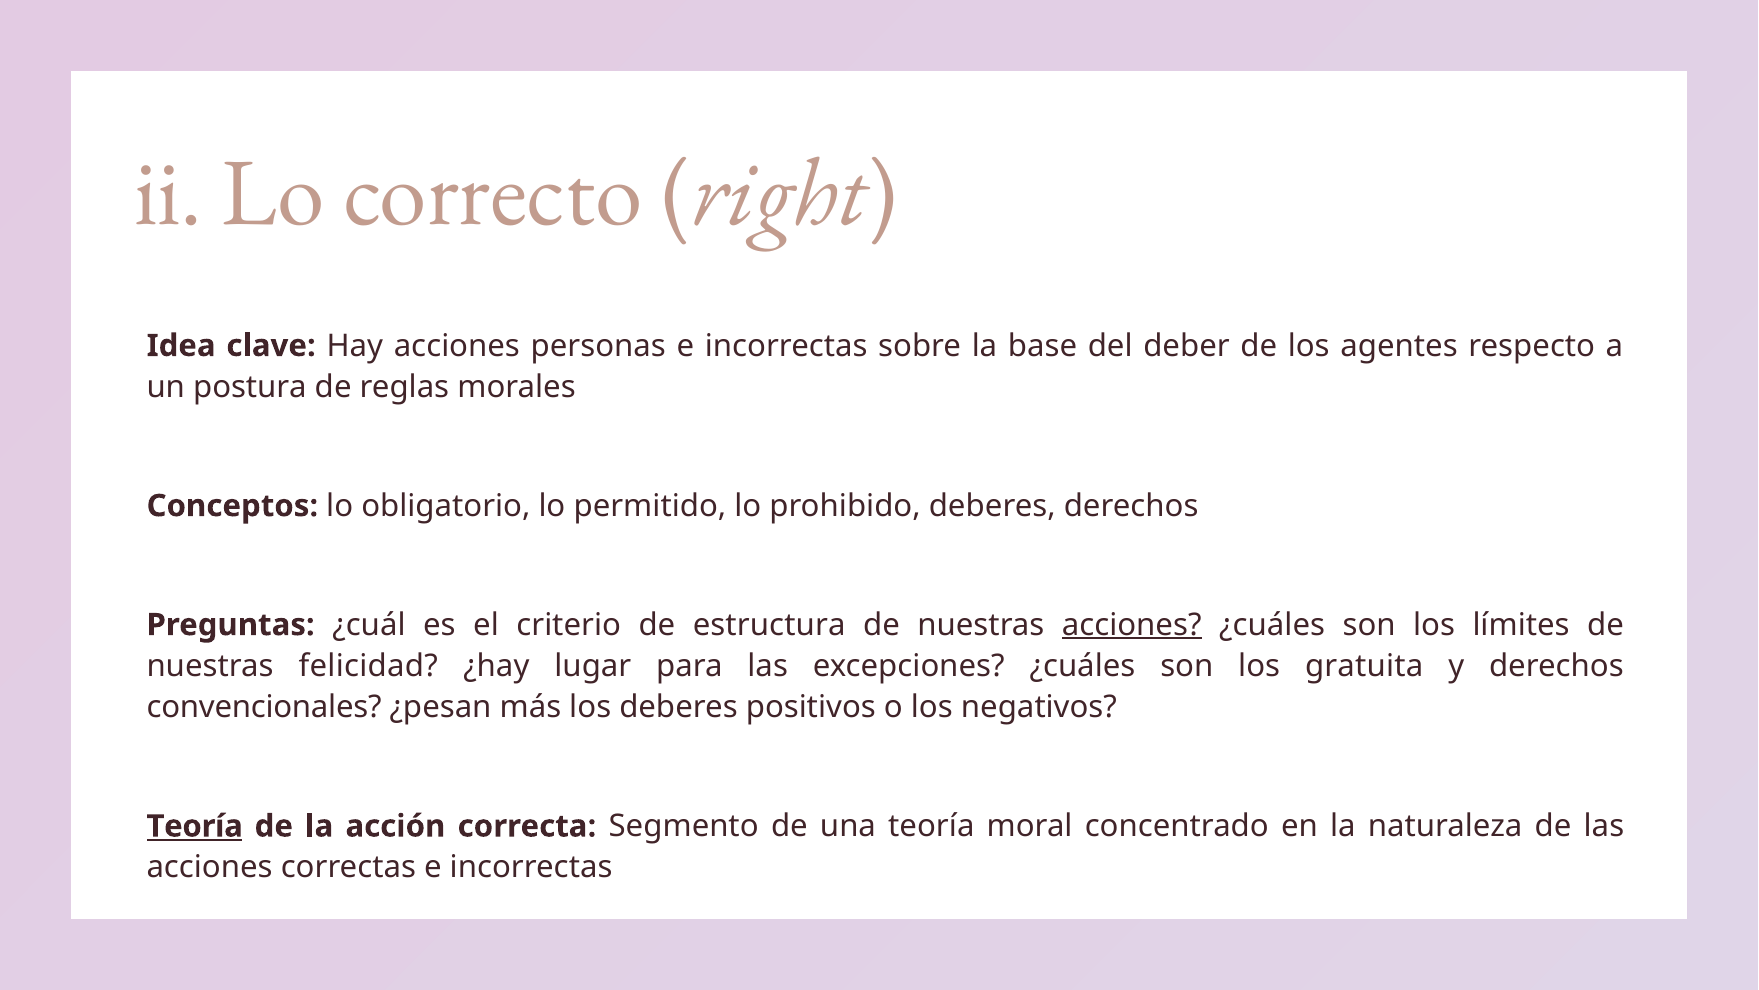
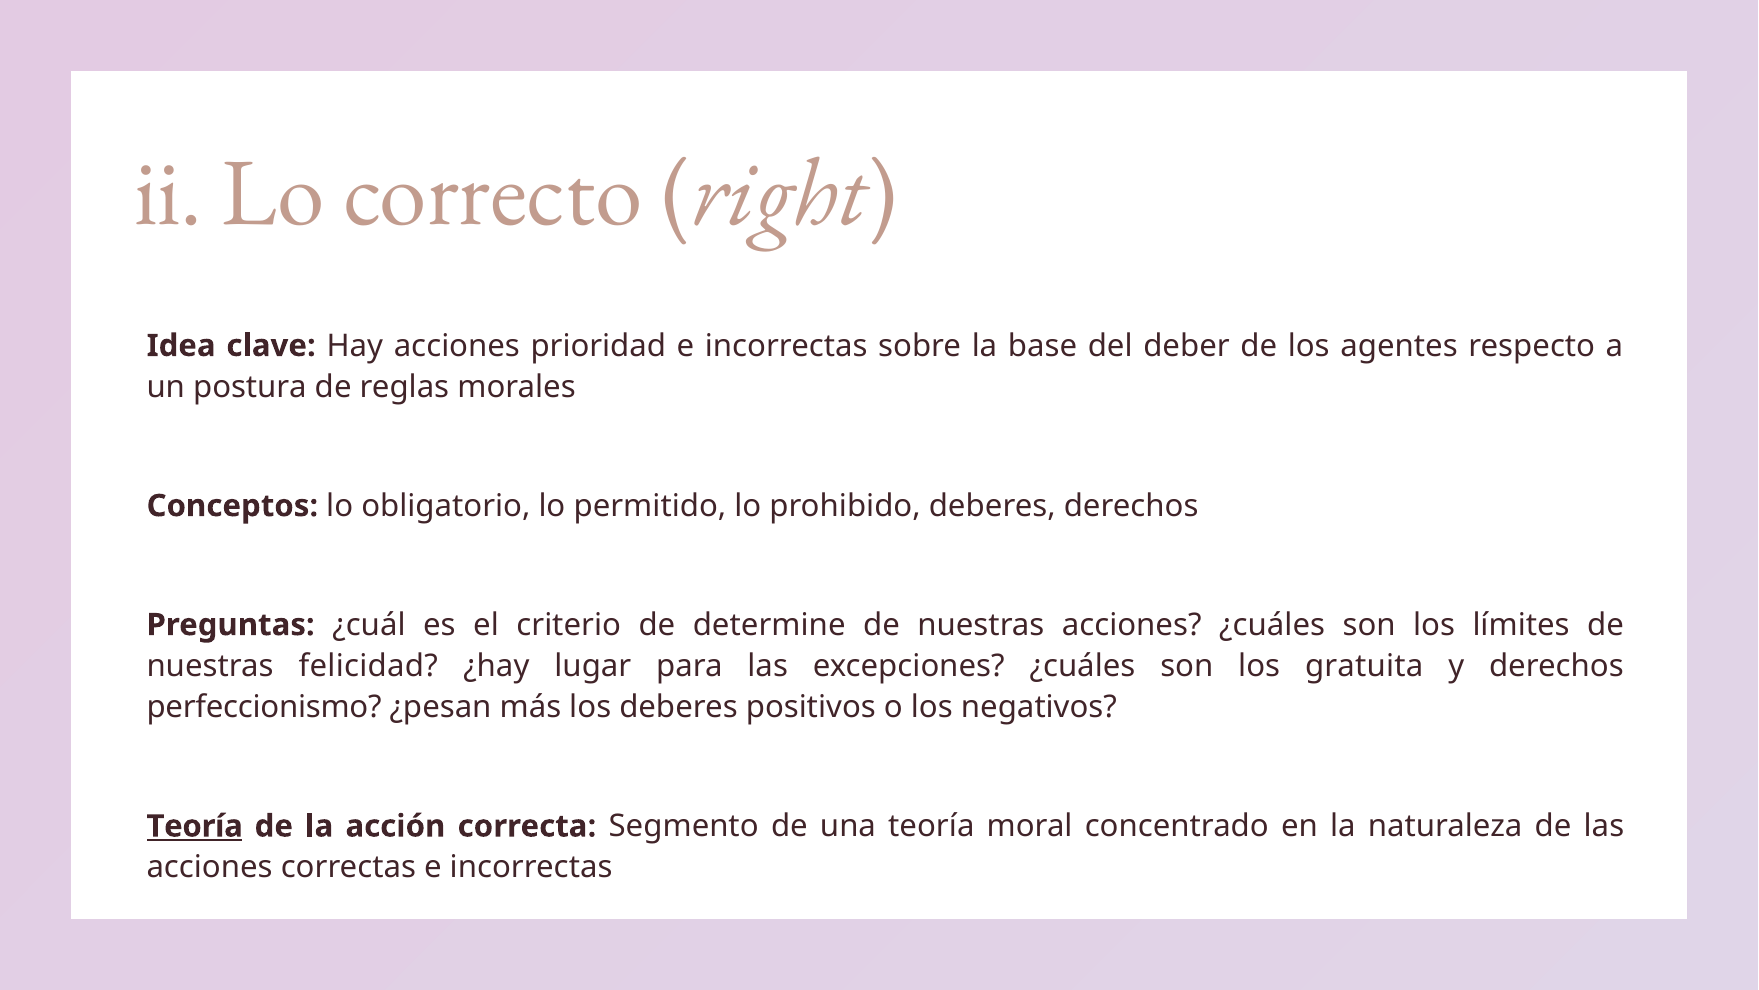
personas: personas -> prioridad (598, 346)
estructura: estructura -> determine (769, 625)
acciones underline: present -> none (1132, 625)
convencionales: convencionales -> perfeccionismo (264, 707)
